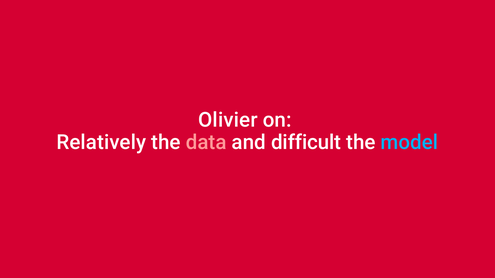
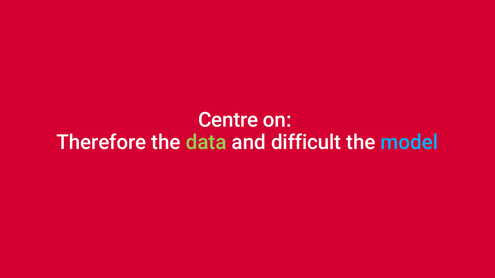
Olivier: Olivier -> Centre (228, 120)
Relatively: Relatively -> Therefore (101, 143)
data colour: pink -> light green (206, 143)
